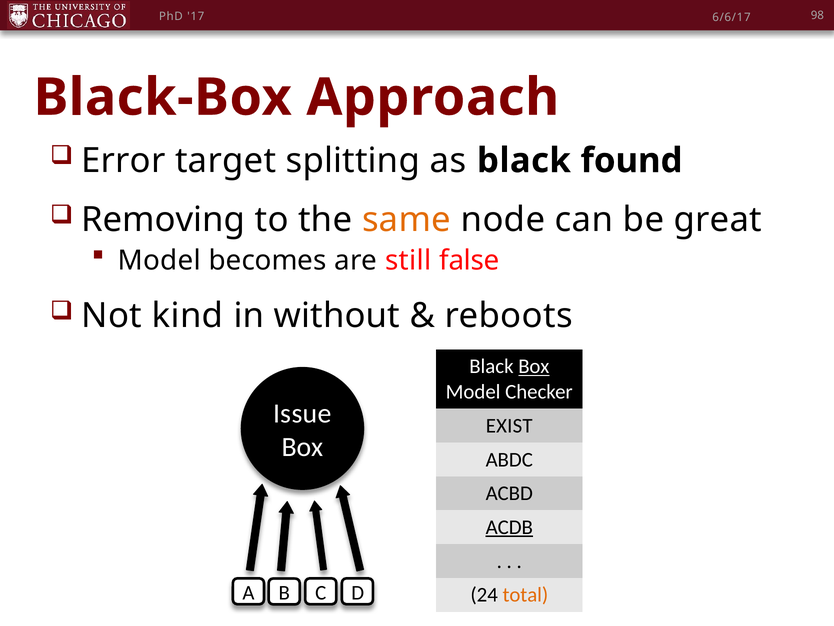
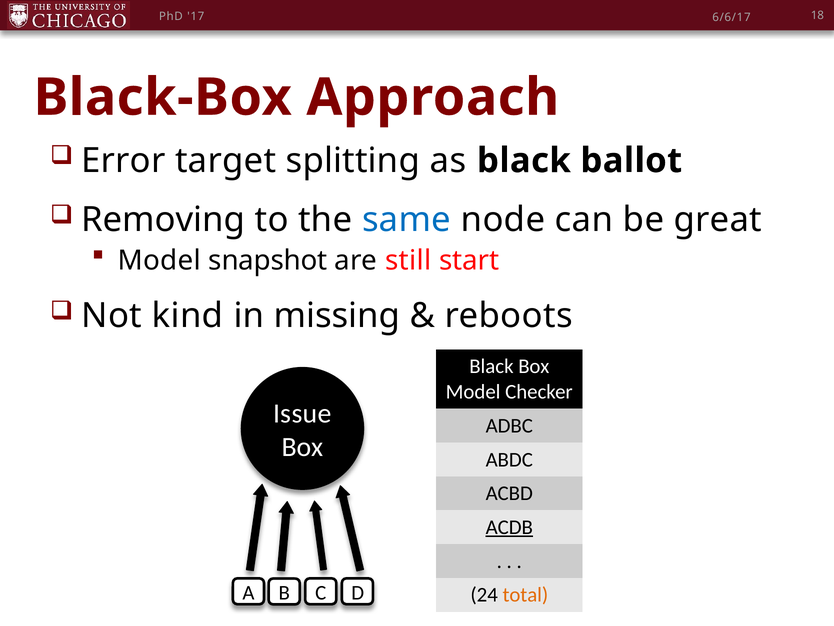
98: 98 -> 18 (817, 16)
found: found -> ballot (631, 161)
same colour: orange -> blue (407, 220)
becomes: becomes -> snapshot (268, 260)
false: false -> start (469, 260)
without: without -> missing (337, 316)
Box underline: present -> none (534, 366)
EXIST: EXIST -> ADBC (509, 426)
